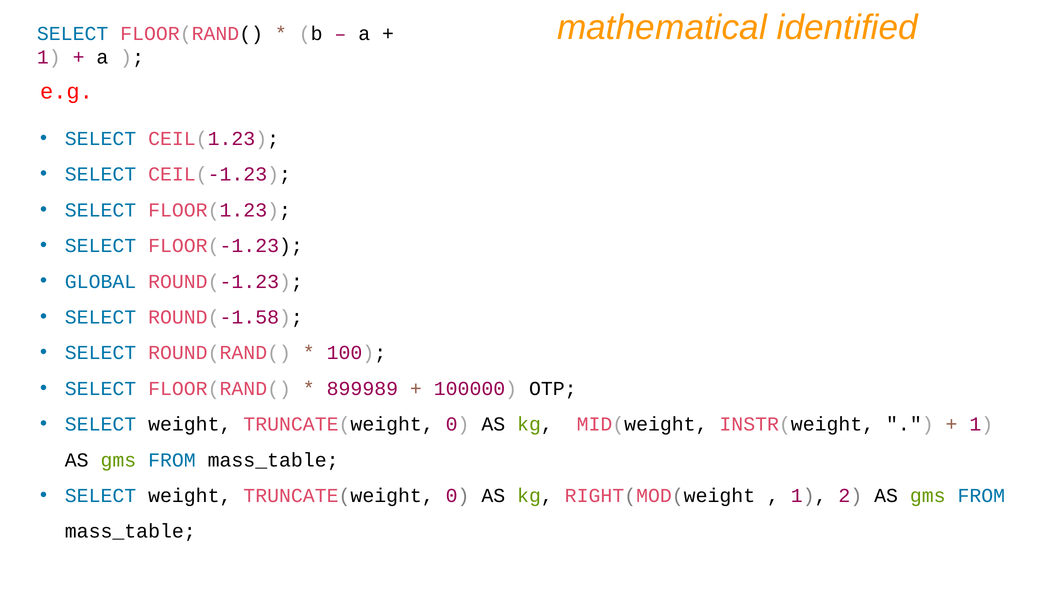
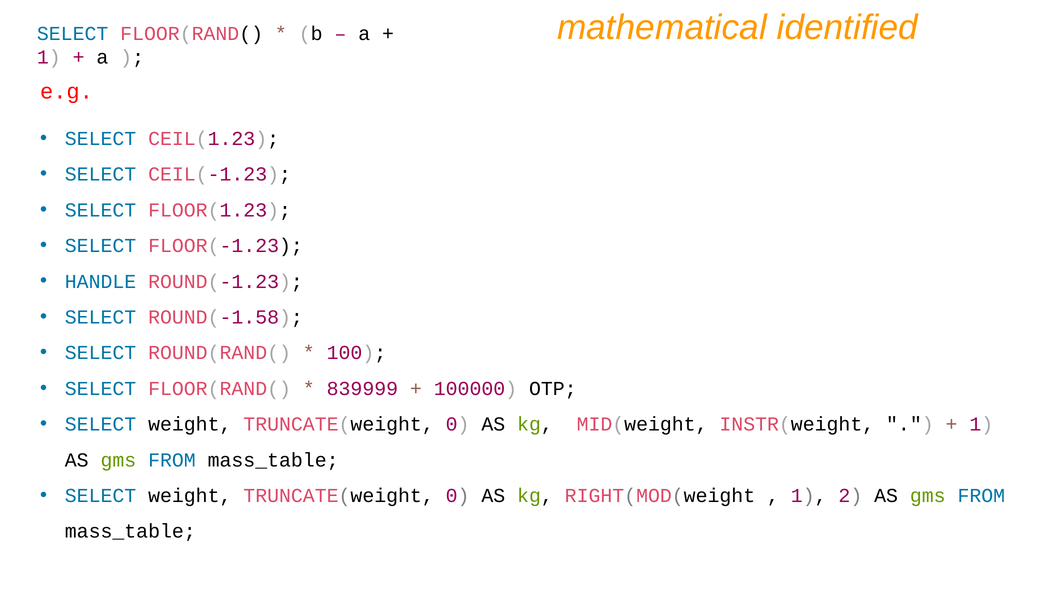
GLOBAL: GLOBAL -> HANDLE (101, 282)
899989: 899989 -> 839999 (362, 389)
